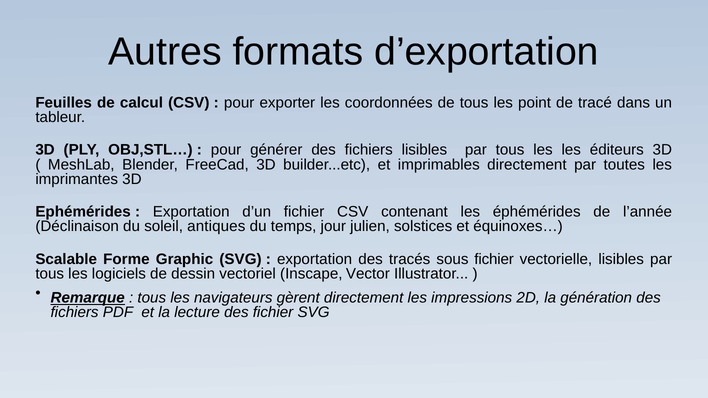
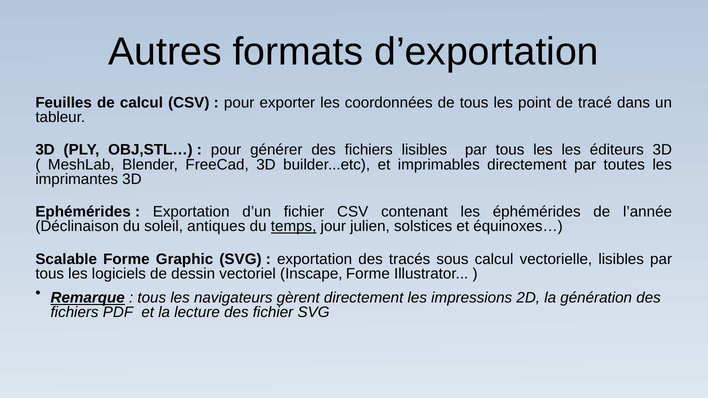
temps underline: none -> present (294, 227)
sous fichier: fichier -> calcul (494, 259)
Inscape Vector: Vector -> Forme (368, 274)
